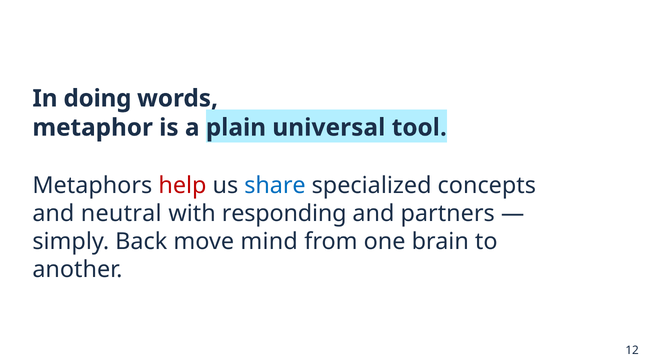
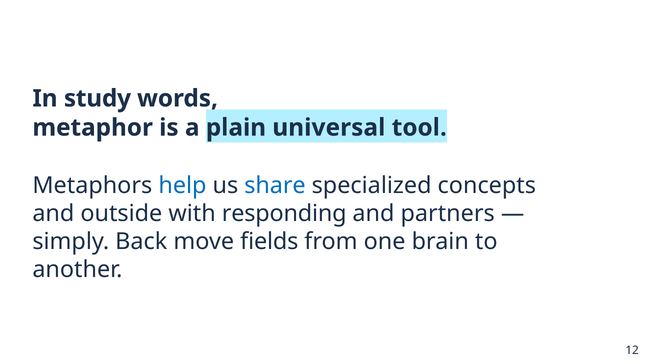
doing: doing -> study (97, 99)
help colour: red -> blue (182, 186)
neutral: neutral -> outside (121, 214)
mind: mind -> fields (269, 242)
